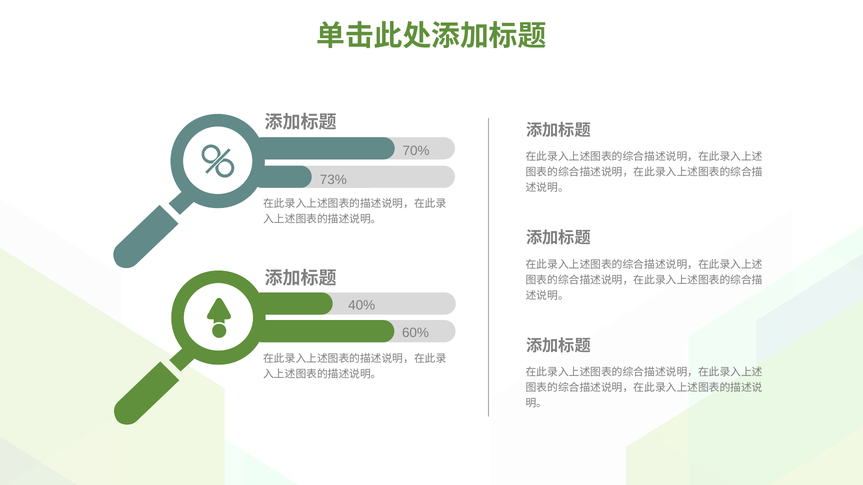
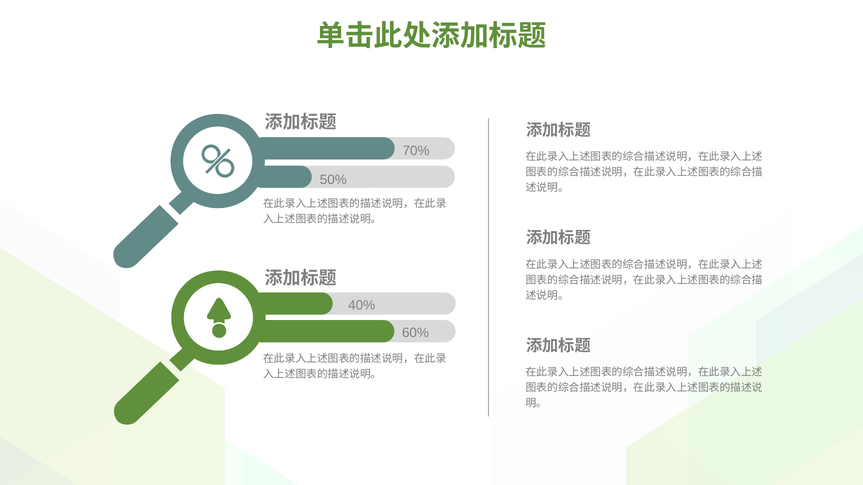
73%: 73% -> 50% (333, 180)
